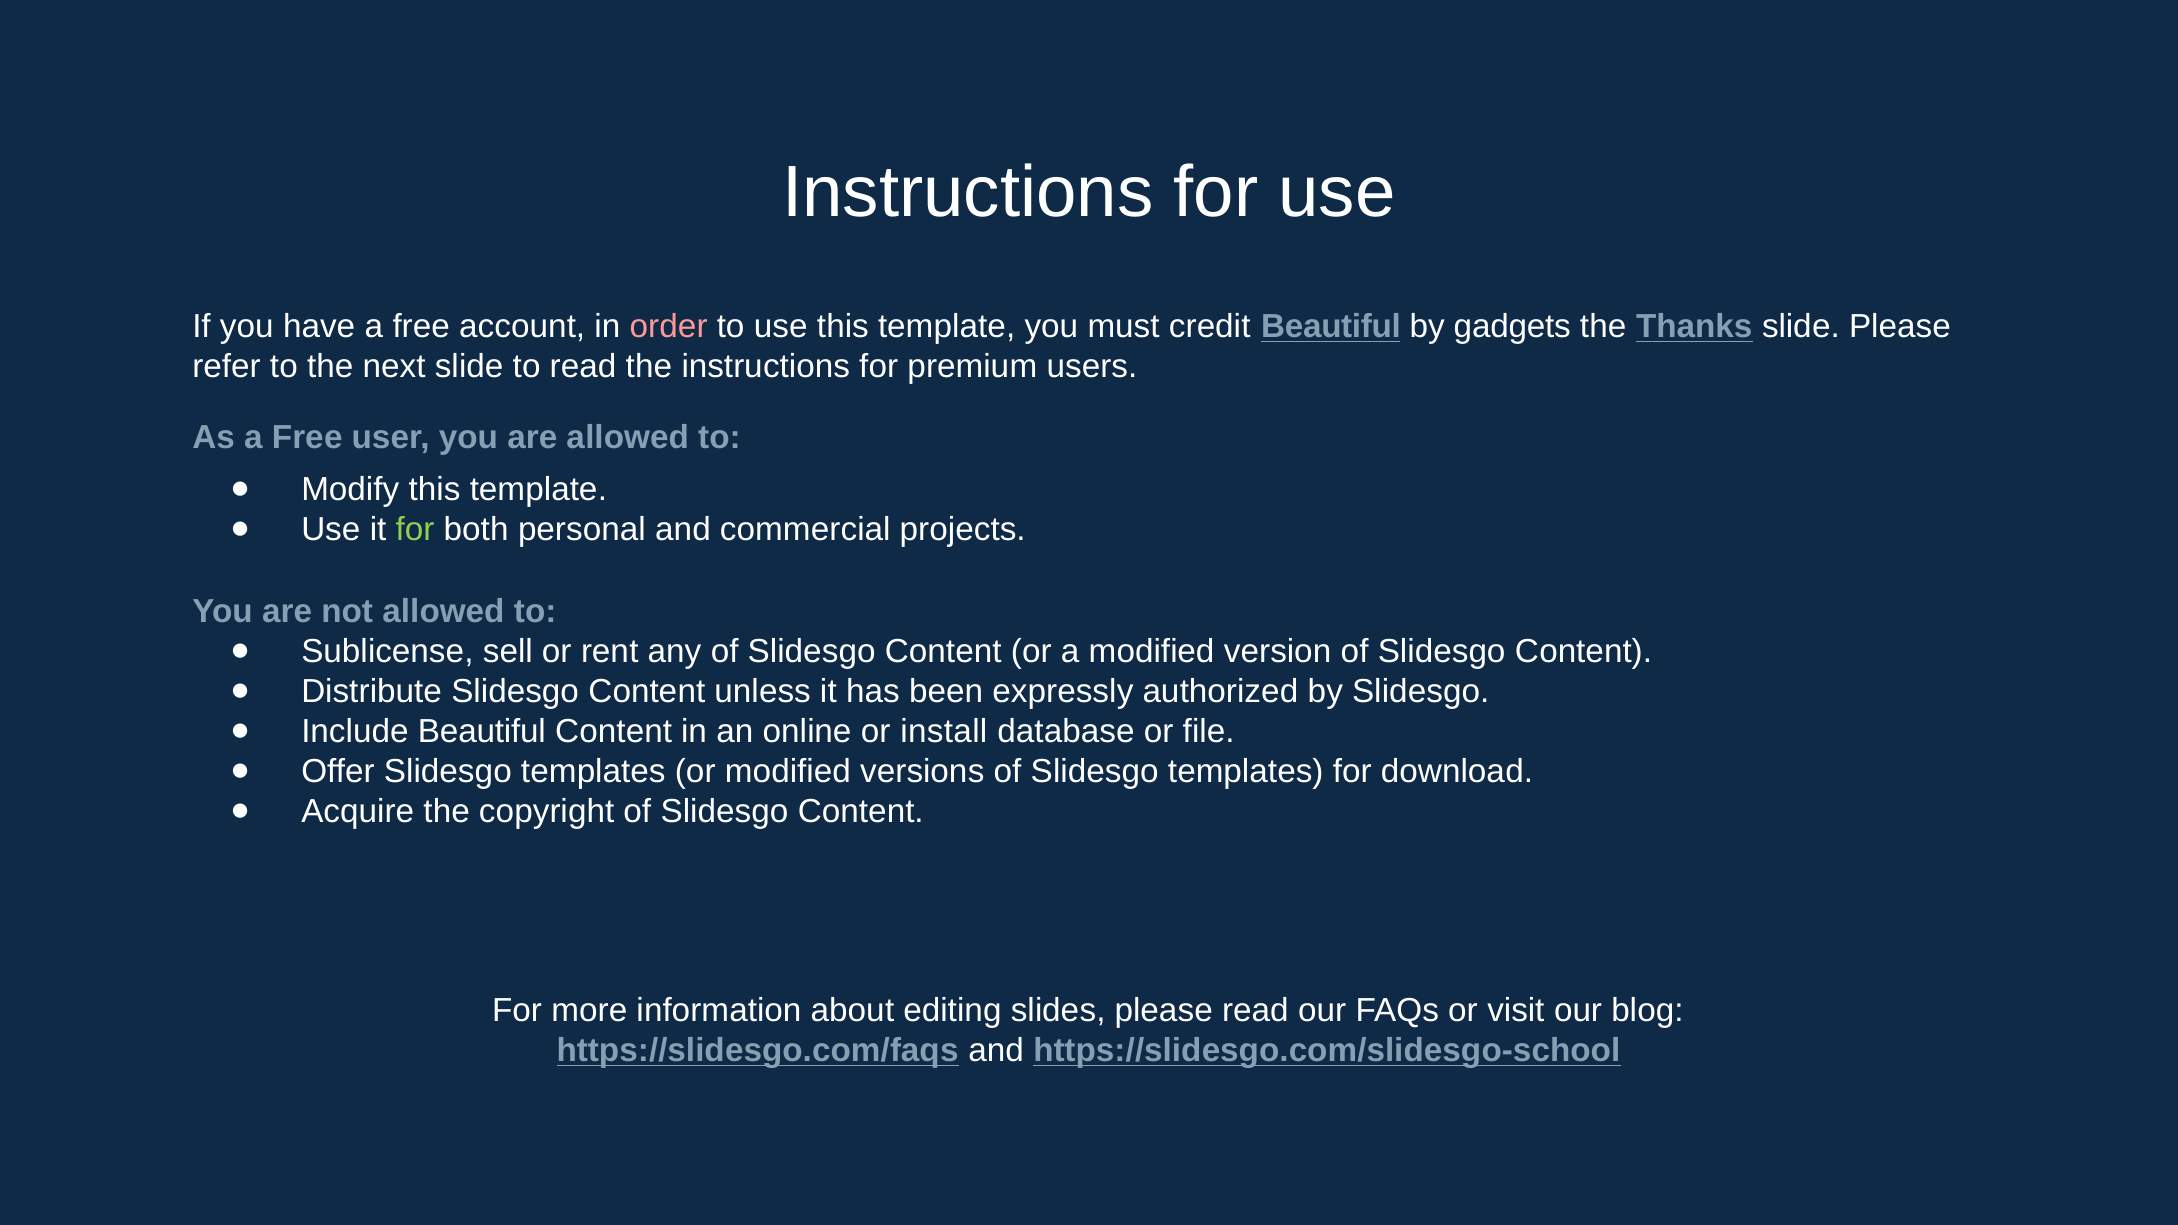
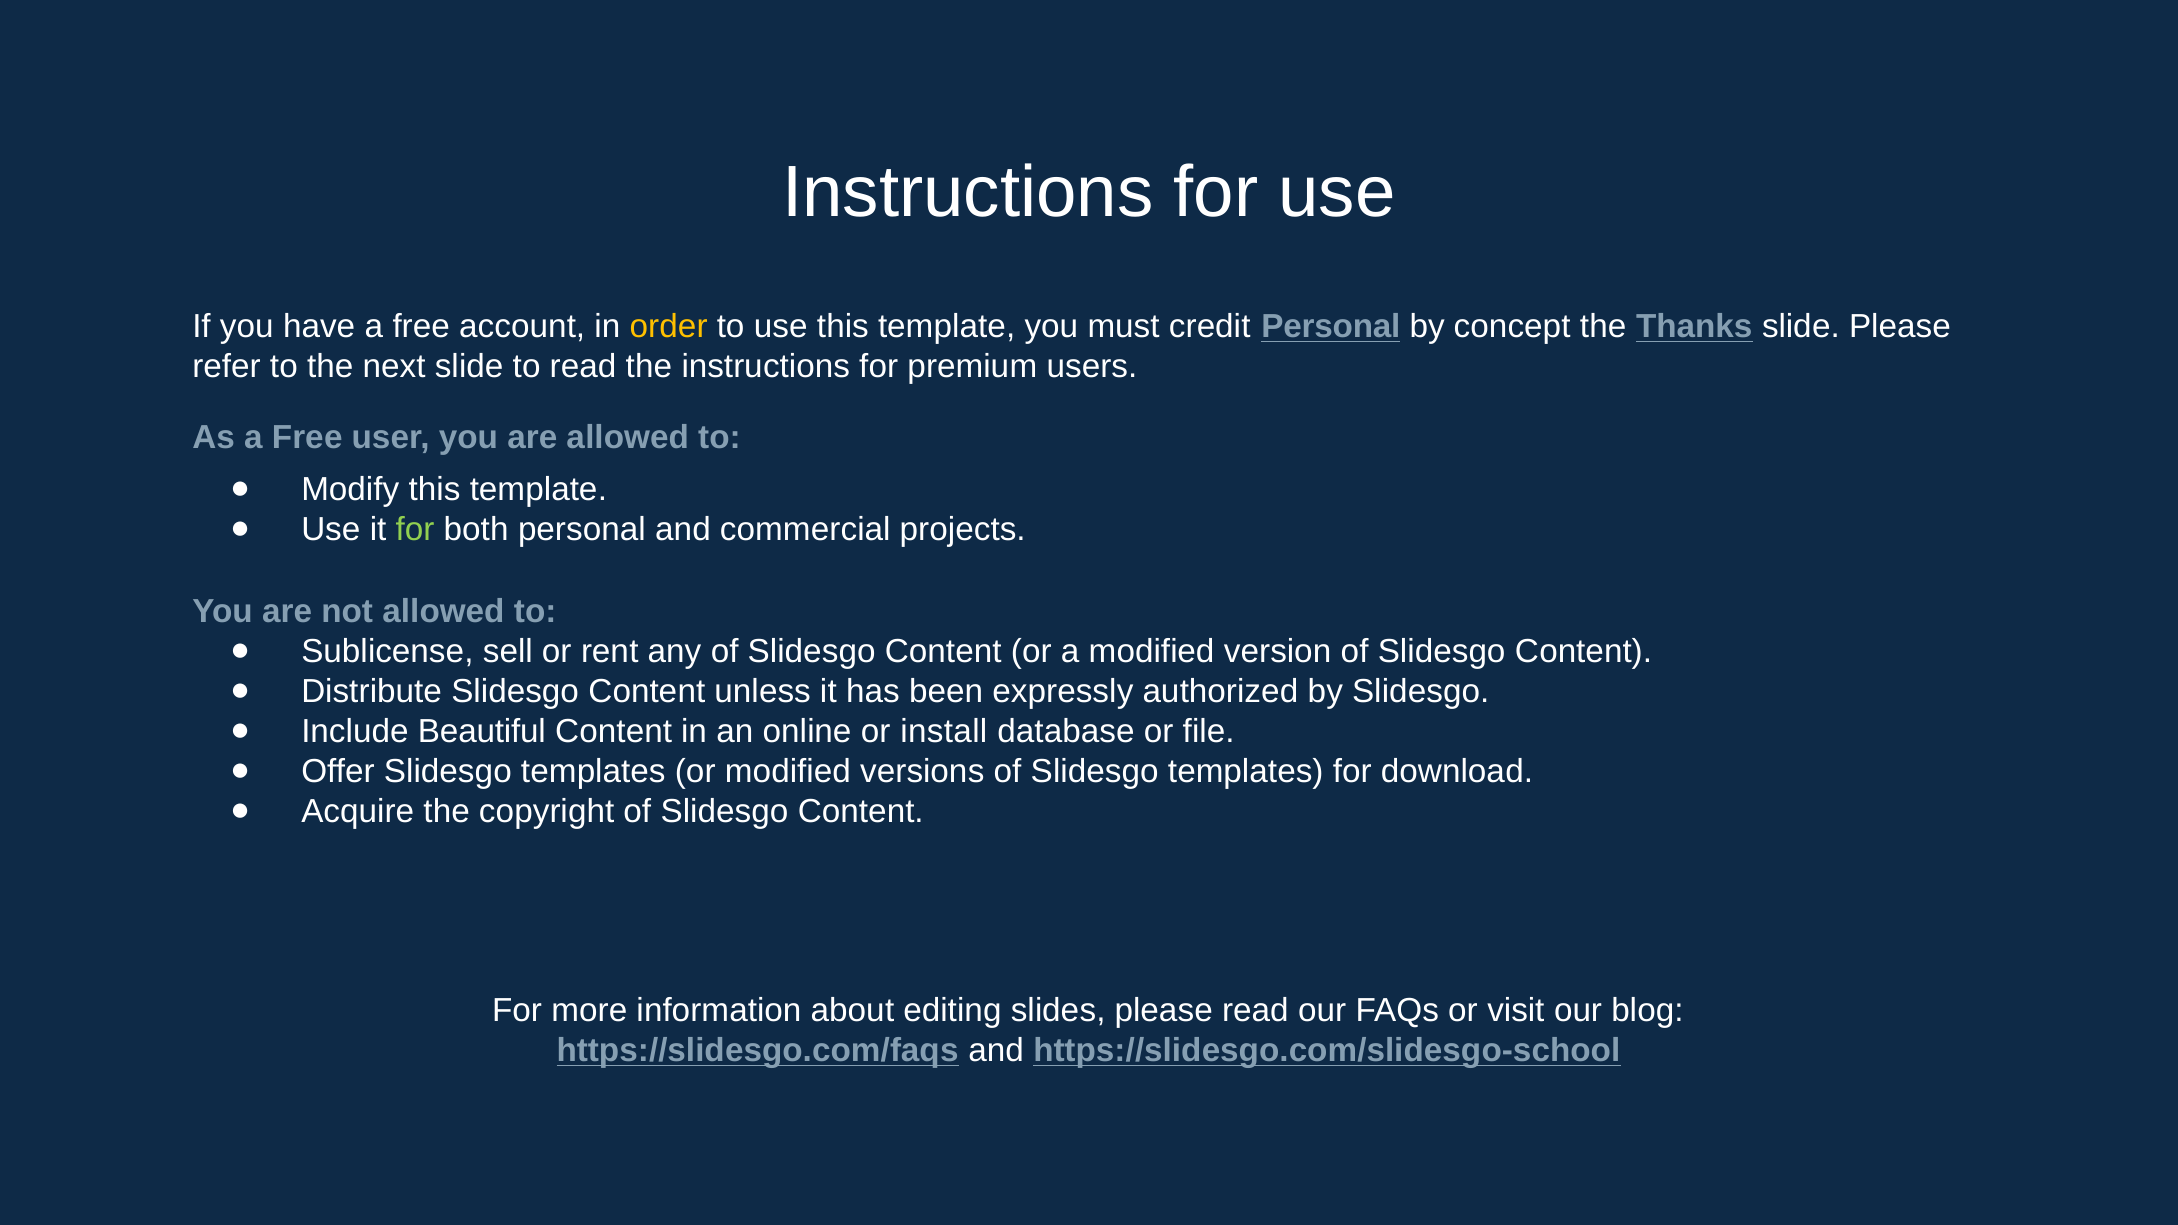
order colour: pink -> yellow (669, 327)
credit Beautiful: Beautiful -> Personal (1331, 327)
gadgets: gadgets -> concept (1512, 327)
